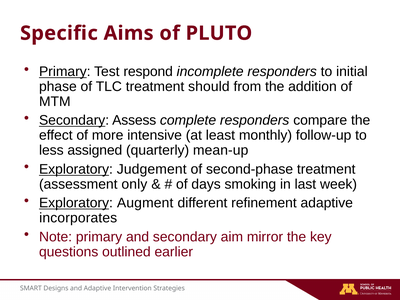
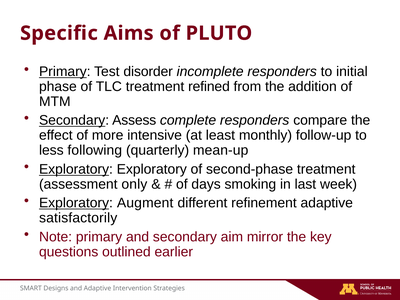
respond: respond -> disorder (148, 72)
should: should -> refined (209, 87)
assigned: assigned -> following (95, 150)
Exploratory Judgement: Judgement -> Exploratory (152, 169)
incorporates: incorporates -> satisfactorily (78, 218)
